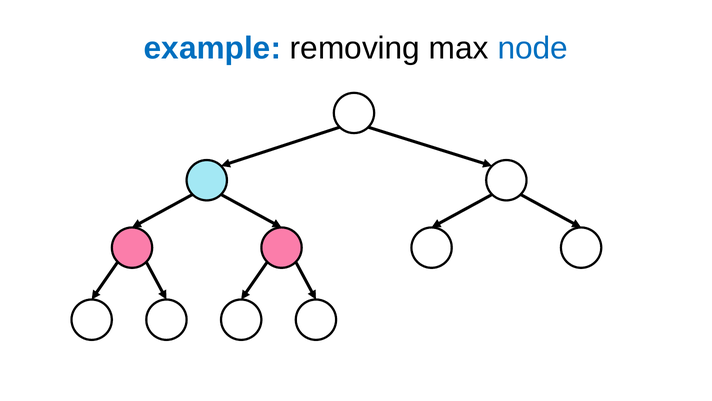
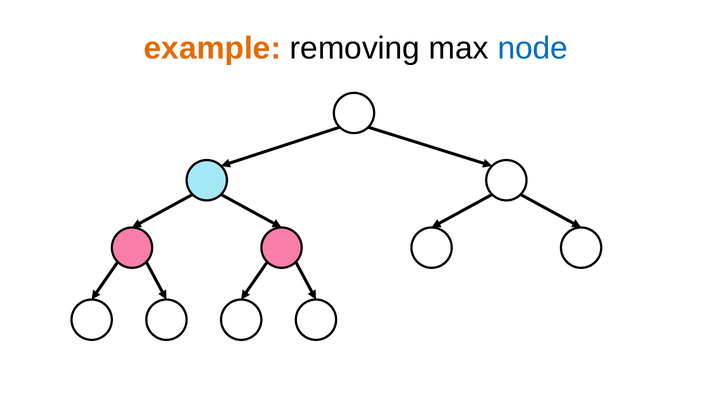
example colour: blue -> orange (212, 48)
